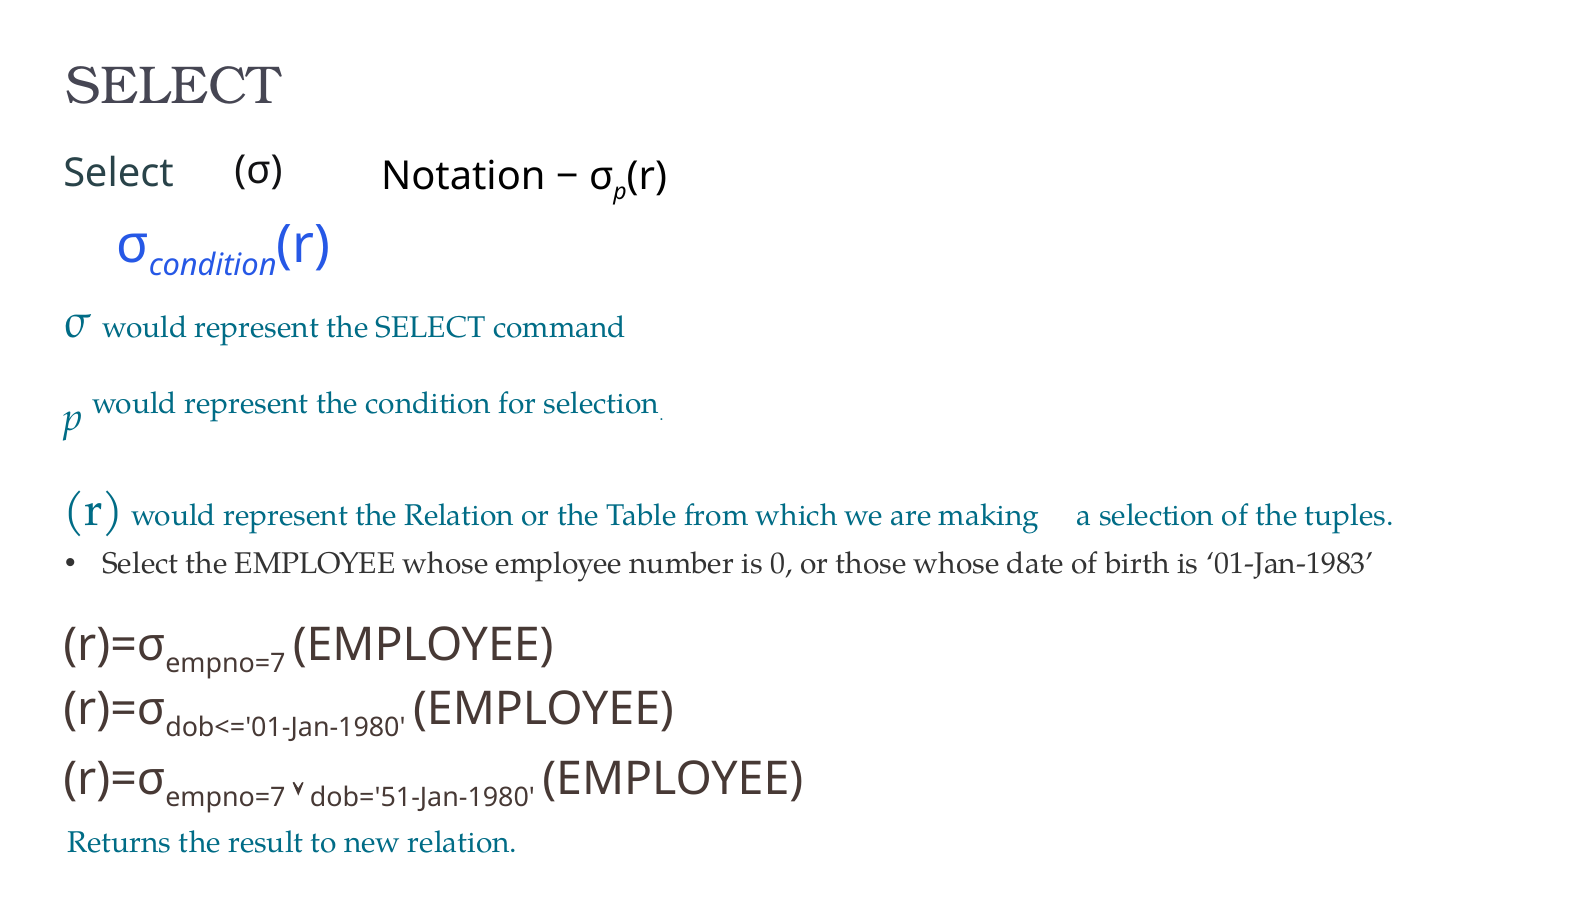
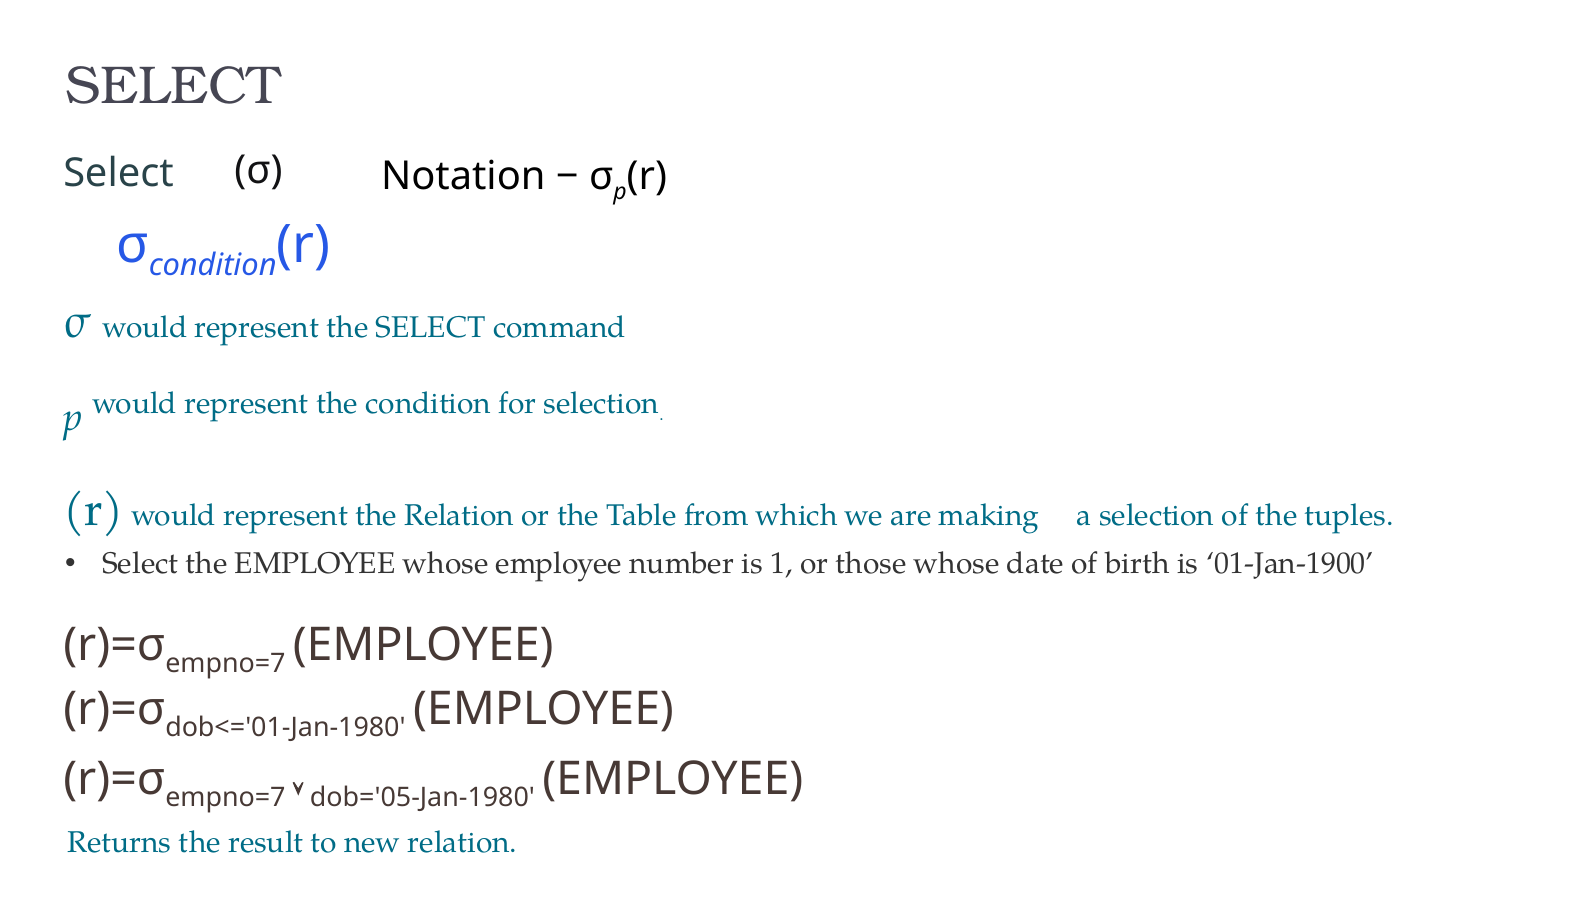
0: 0 -> 1 (781, 564)
01-Jan-1983: 01-Jan-1983 -> 01-Jan-1900 (1290, 564)
dob='51-Jan-1980: dob='51-Jan-1980 -> dob='05-Jan-1980 (422, 797)
